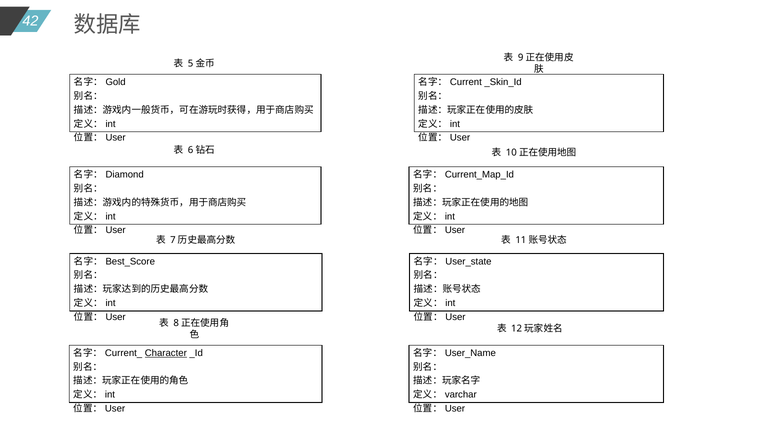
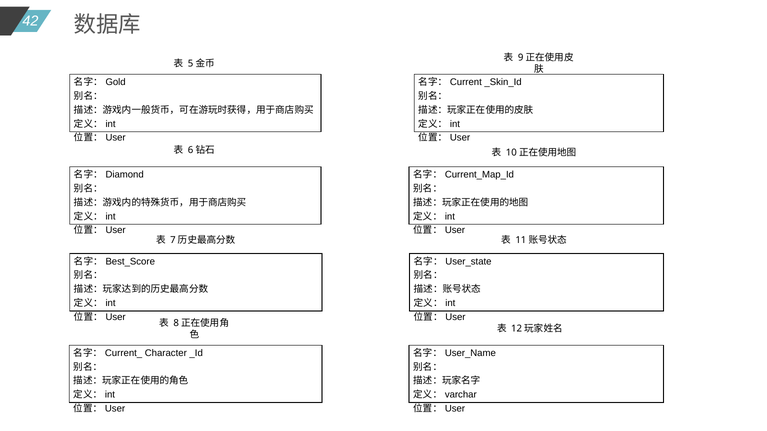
Character underline: present -> none (166, 353)
